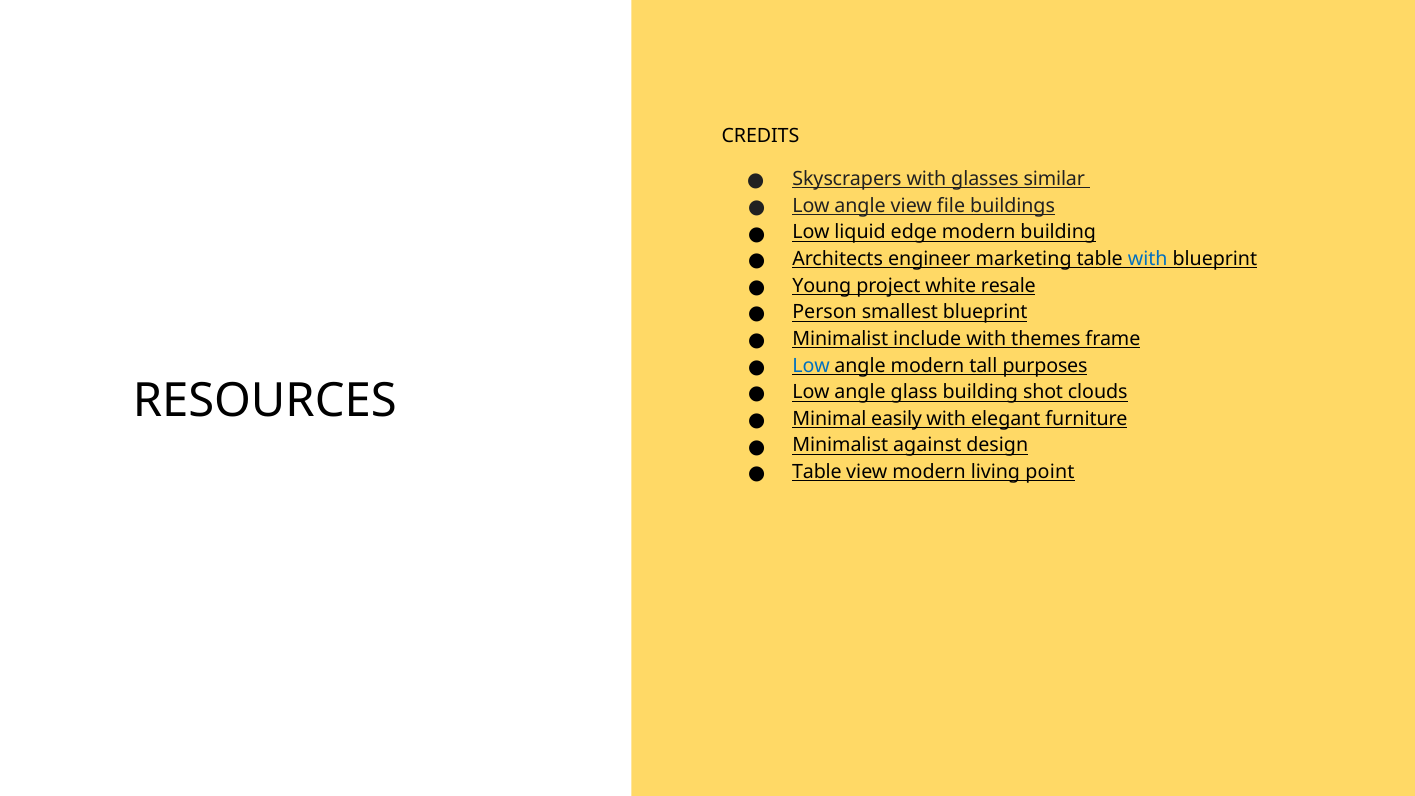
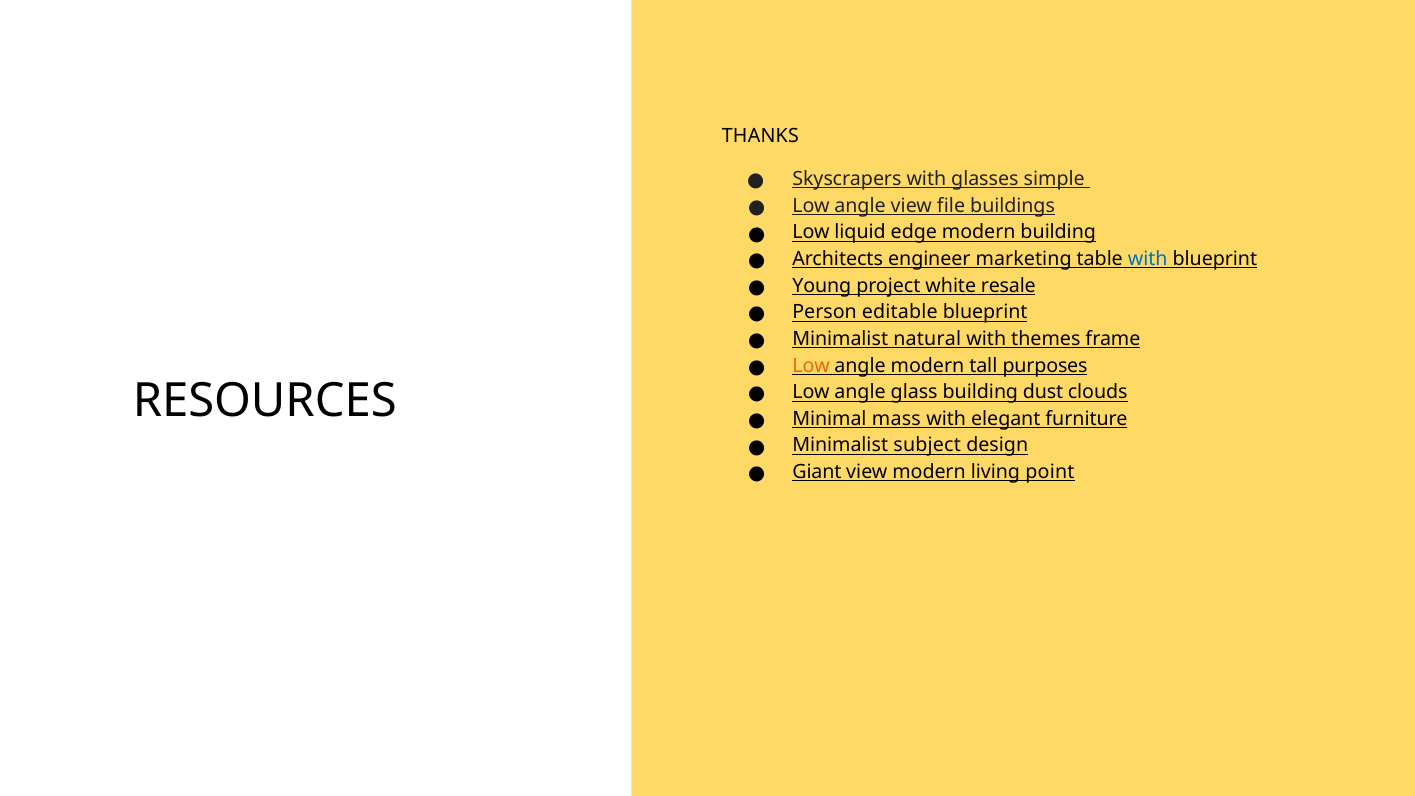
CREDITS: CREDITS -> THANKS (760, 136)
similar: similar -> simple (1054, 179)
smallest: smallest -> editable (900, 312)
include: include -> natural (927, 339)
Low colour: blue -> orange (811, 366)
shot: shot -> dust (1043, 392)
easily: easily -> mass (896, 419)
against: against -> subject (927, 445)
Table: Table -> Giant (817, 472)
